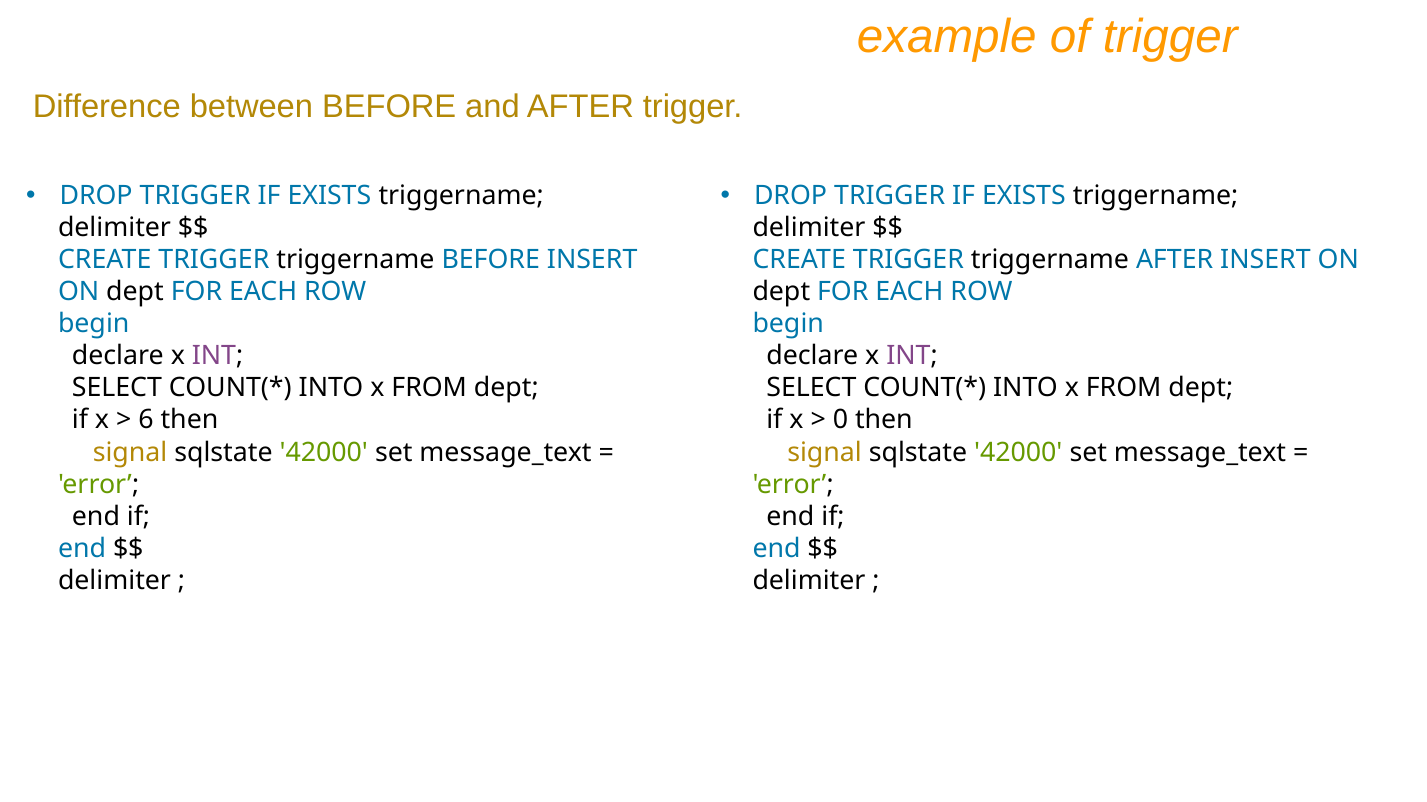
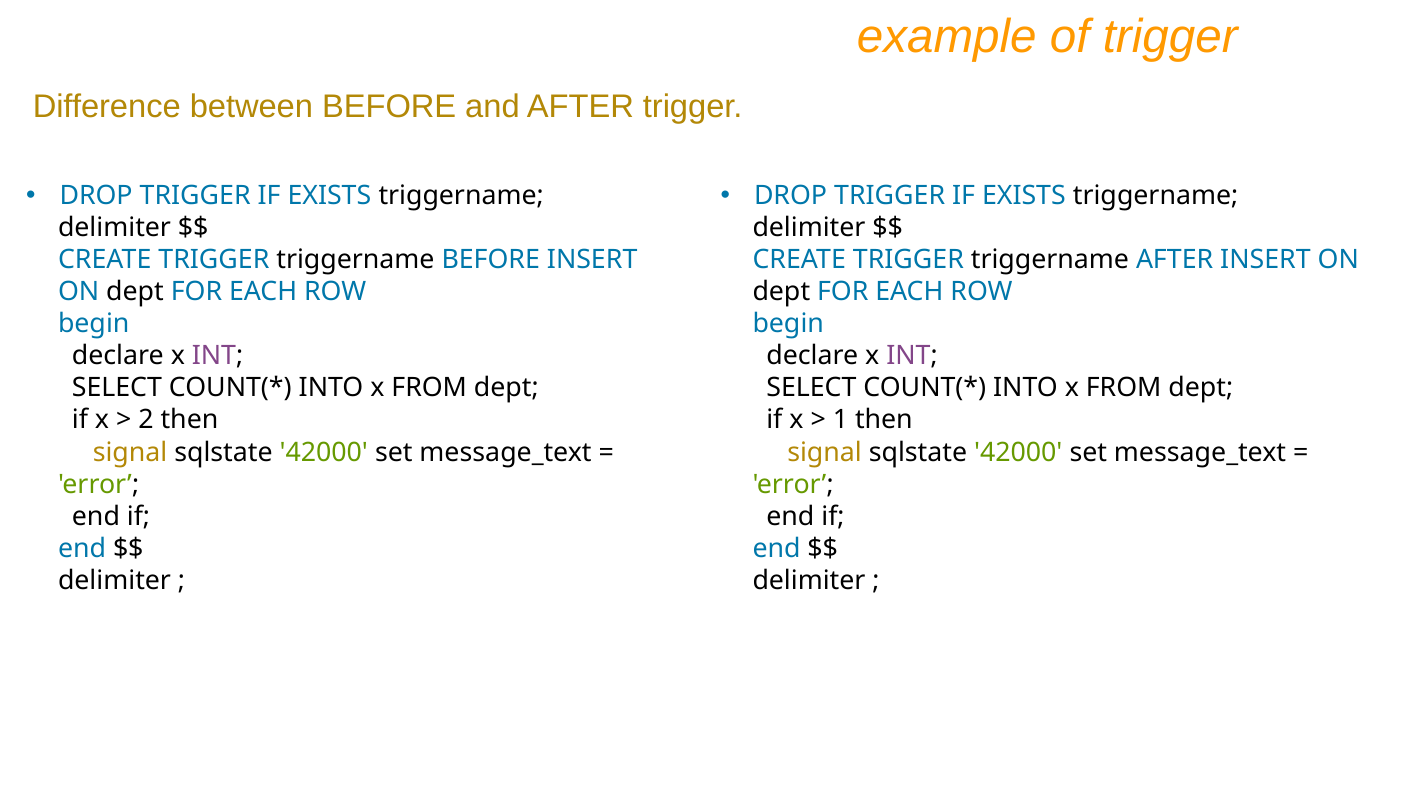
6: 6 -> 2 (146, 421)
0: 0 -> 1 (840, 421)
